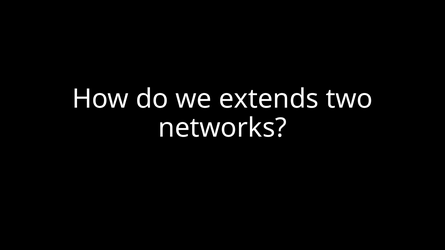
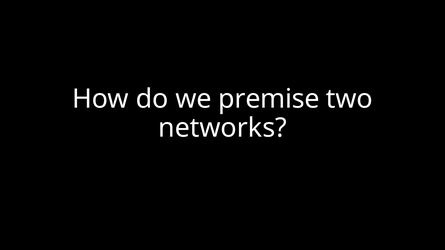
extends: extends -> premise (269, 99)
